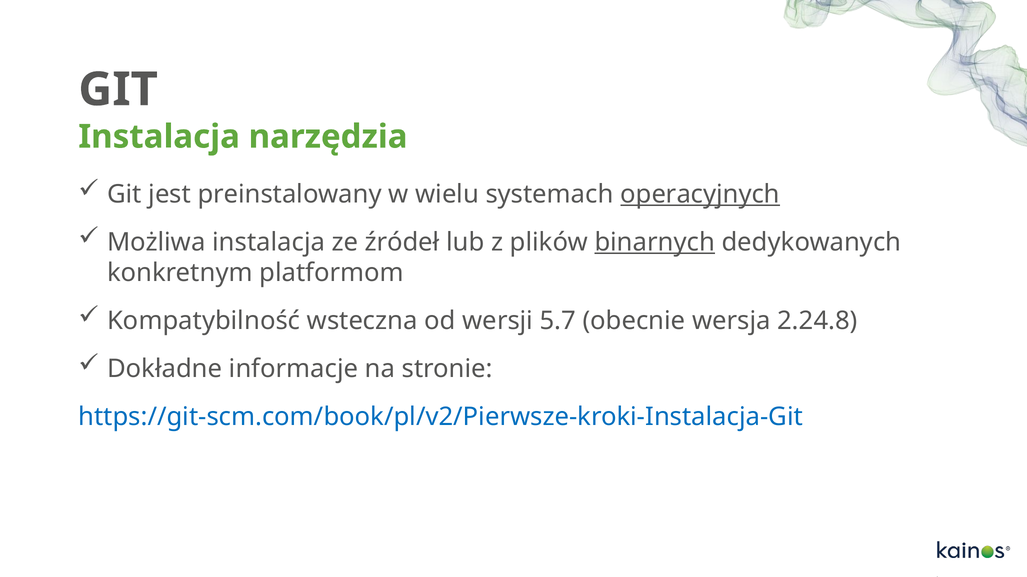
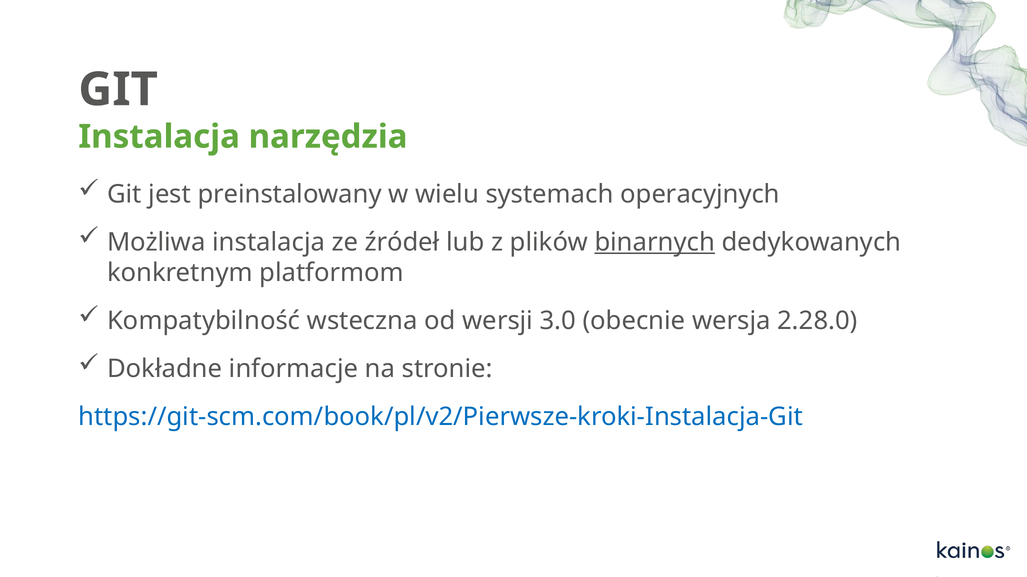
operacyjnych underline: present -> none (700, 195)
5.7: 5.7 -> 3.0 (558, 321)
2.24.8: 2.24.8 -> 2.28.0 (817, 321)
